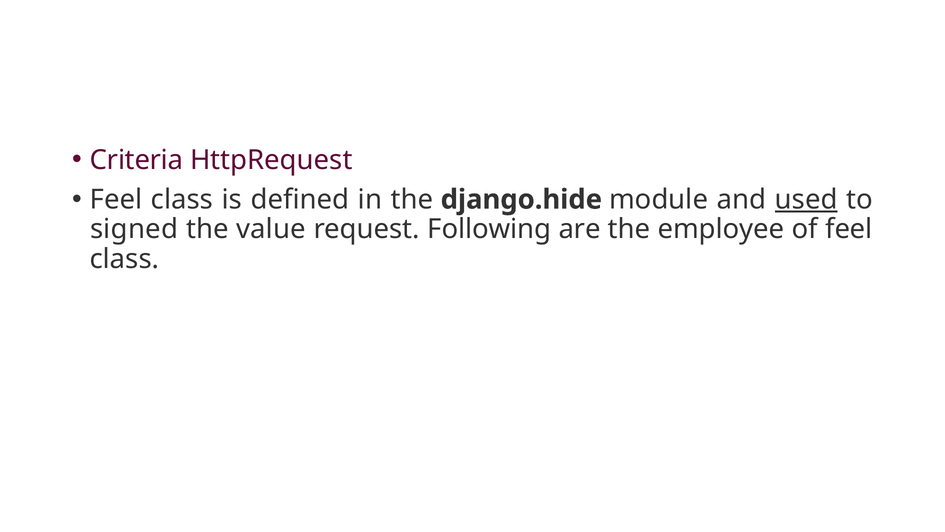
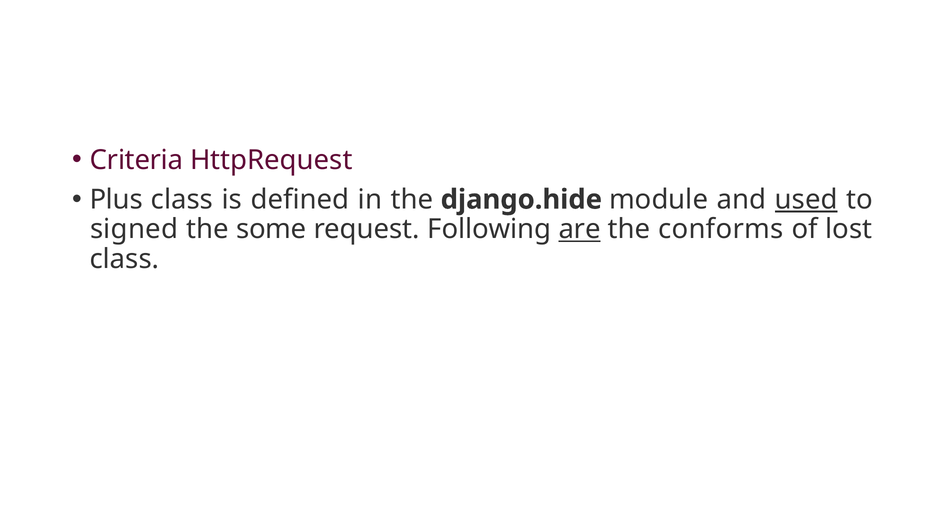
Feel: Feel -> Plus (116, 199)
value: value -> some (271, 229)
are underline: none -> present (580, 229)
employee: employee -> conforms (721, 229)
of feel: feel -> lost (849, 229)
